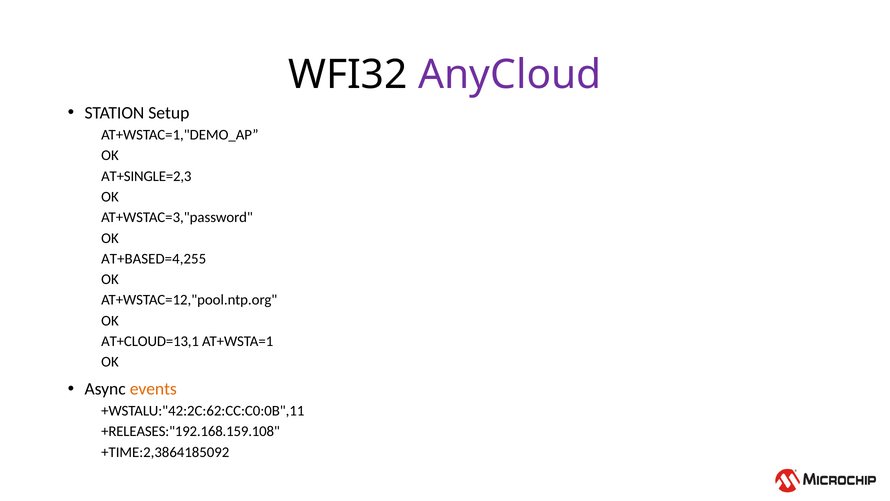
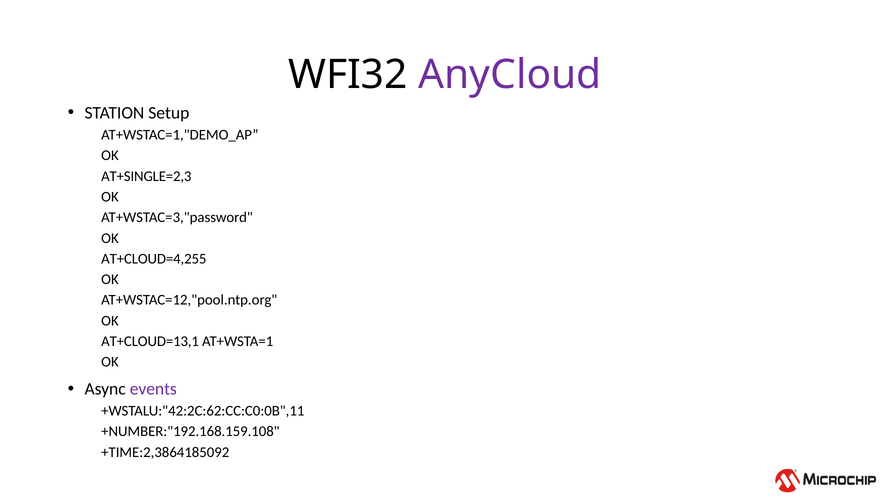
AT+BASED=4,255: AT+BASED=4,255 -> AT+CLOUD=4,255 (154, 259)
events colour: orange -> purple (153, 388)
+RELEASES:"192.168.159.108: +RELEASES:"192.168.159.108 -> +NUMBER:"192.168.159.108 (190, 431)
